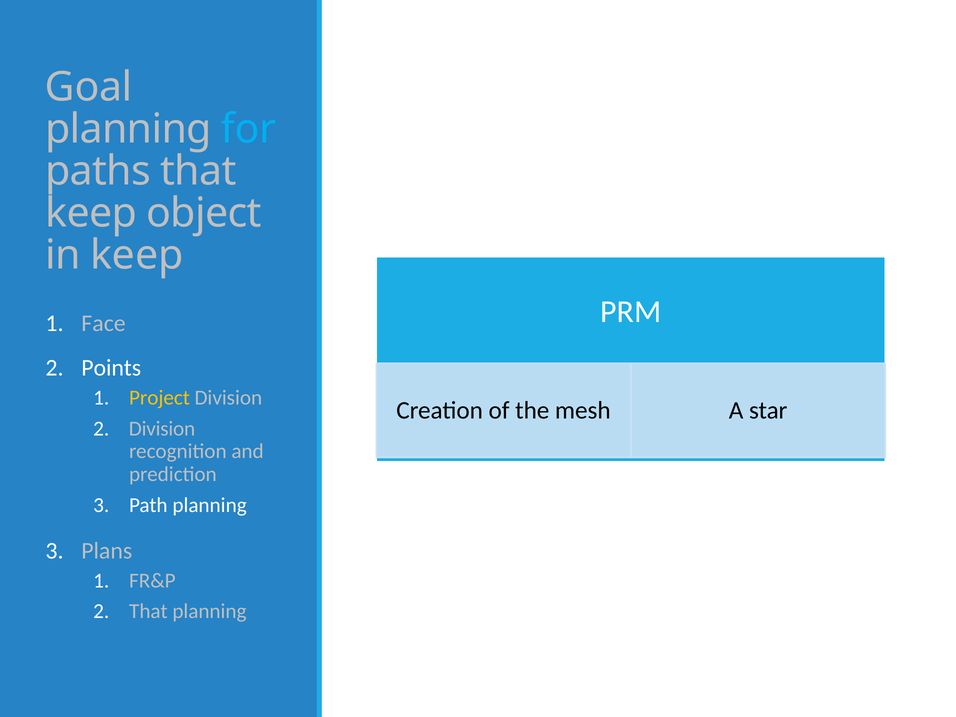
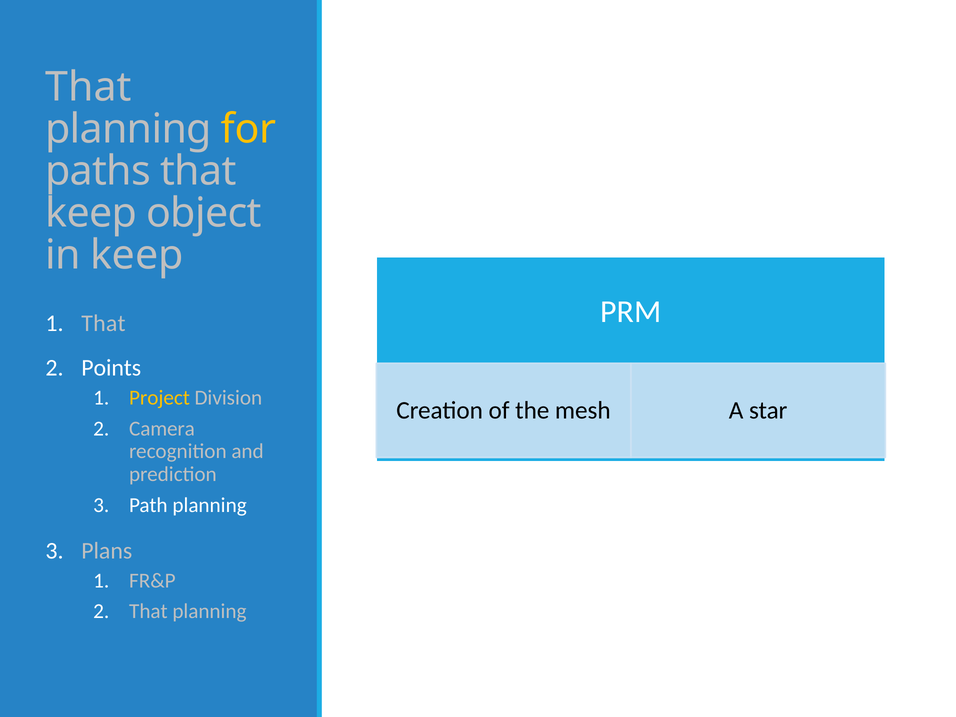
Goal: Goal -> That (88, 87)
for colour: light blue -> yellow (249, 129)
Face: Face -> That (103, 323)
Division: Division -> Camera (162, 429)
